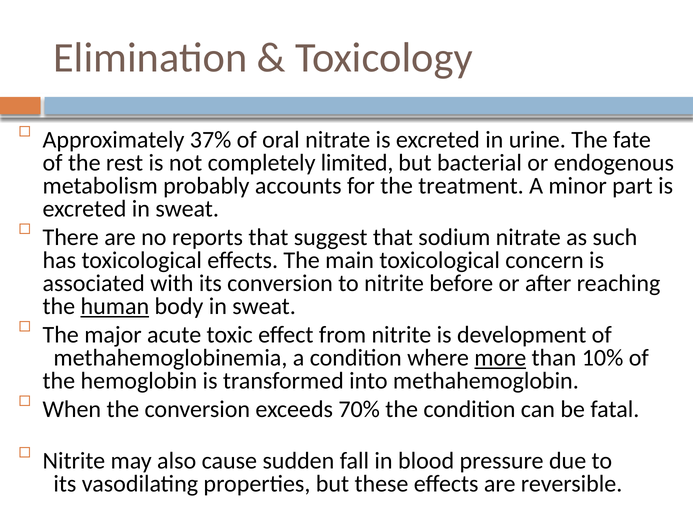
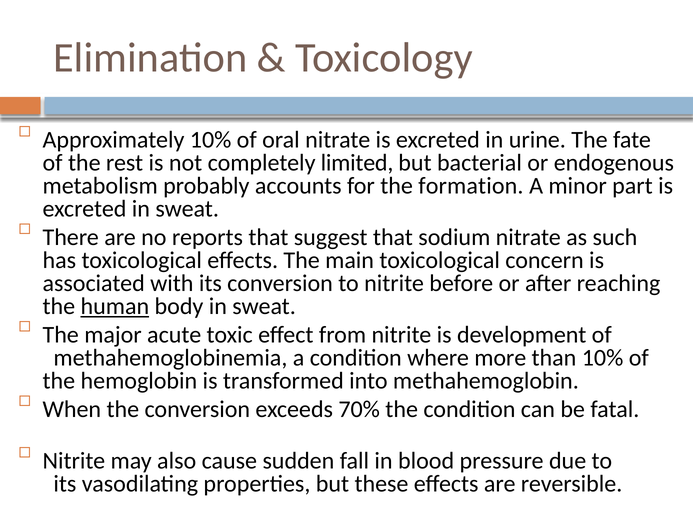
Approximately 37%: 37% -> 10% (211, 140)
treatment: treatment -> formation (471, 186)
more underline: present -> none (500, 358)
